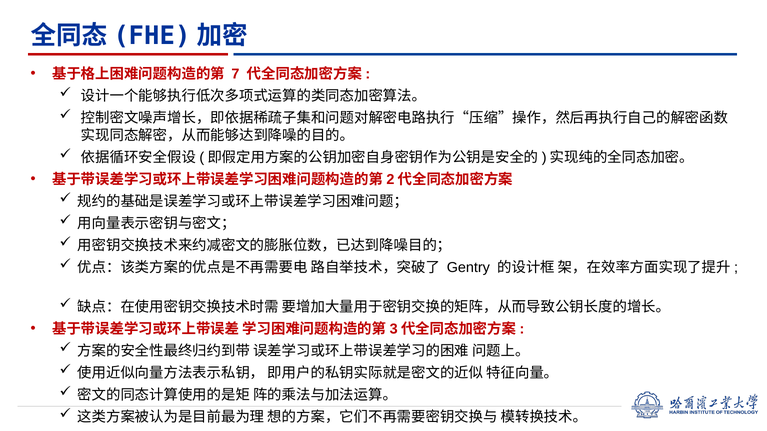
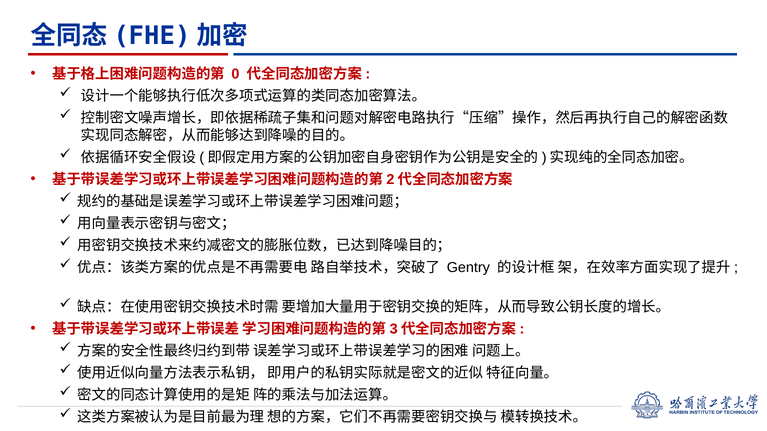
7: 7 -> 0 (235, 74)
